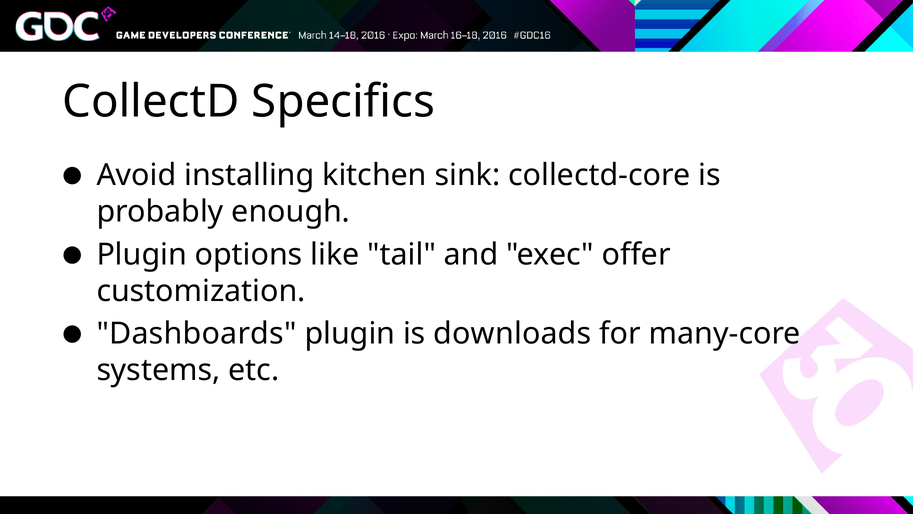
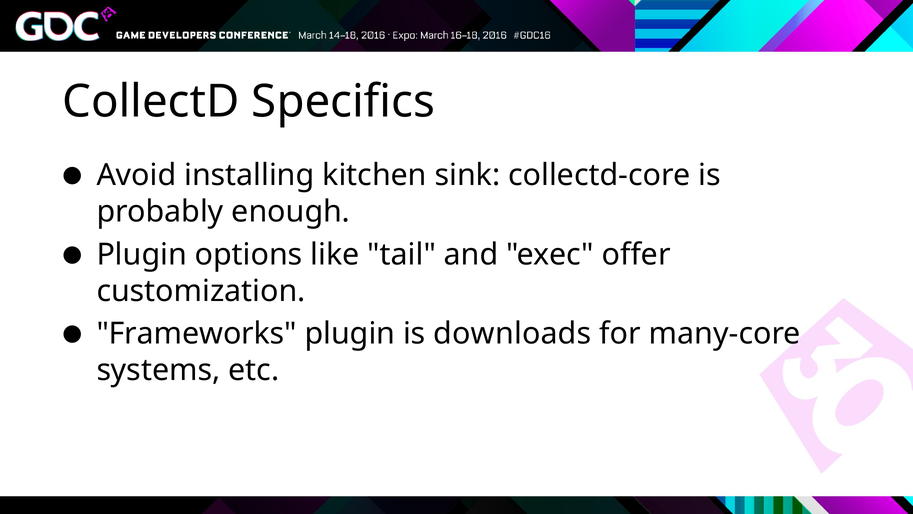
Dashboards: Dashboards -> Frameworks (197, 333)
